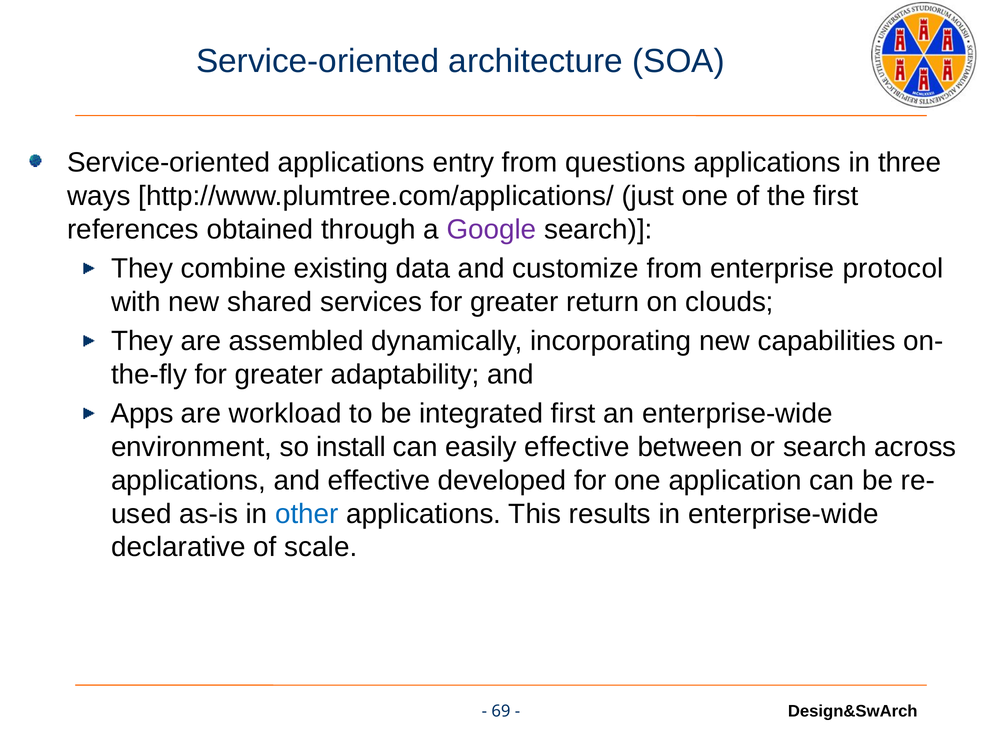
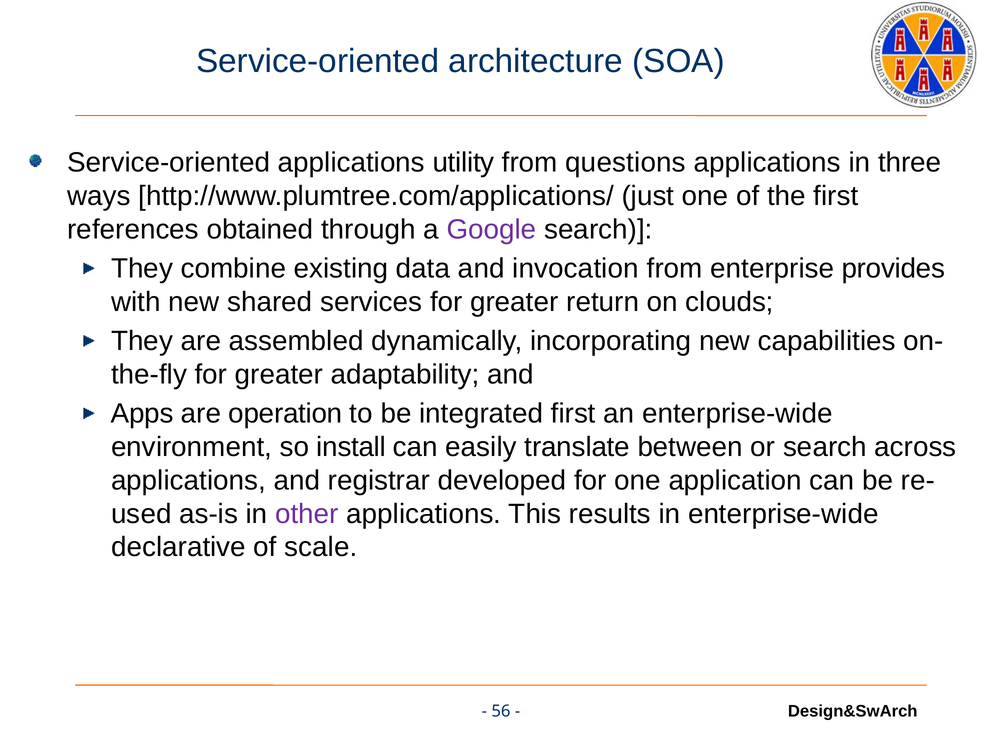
entry: entry -> utility (464, 163)
customize: customize -> invocation (576, 268)
protocol: protocol -> provides (893, 268)
workload: workload -> operation (285, 413)
easily effective: effective -> translate (577, 447)
and effective: effective -> registrar (379, 480)
other colour: blue -> purple (307, 514)
69: 69 -> 56 (501, 711)
